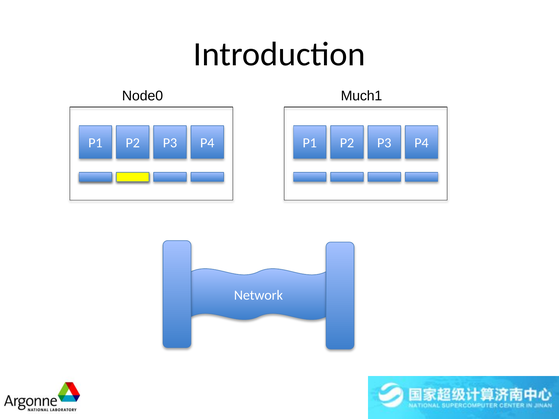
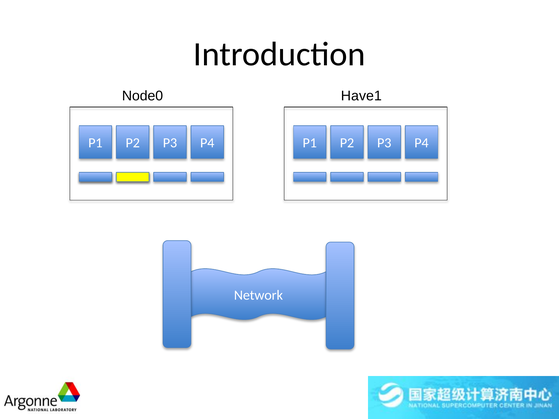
Much1: Much1 -> Have1 (361, 96)
